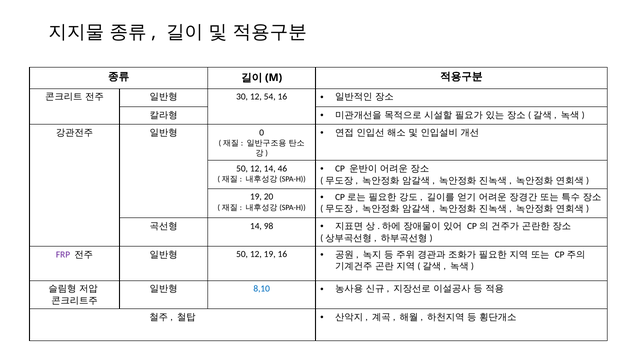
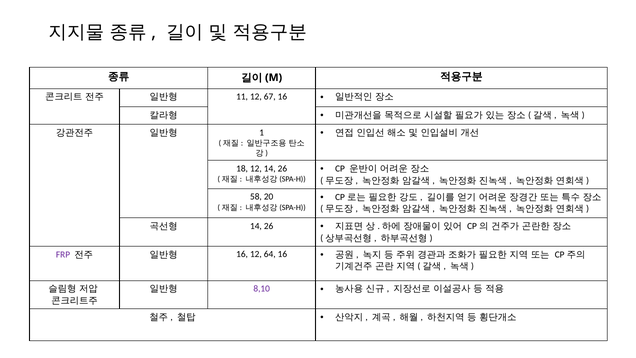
30: 30 -> 11 (242, 97)
54: 54 -> 67 (270, 97)
0: 0 -> 1 (262, 132)
50: 50 -> 18 (242, 168)
12 14 46: 46 -> 26 (282, 168)
19: 19 -> 58 (256, 197)
98: 98 -> 26 (269, 226)
50: 50 -> 16 (242, 254)
12 19: 19 -> 64 (270, 254)
8,10 colour: blue -> purple (262, 289)
